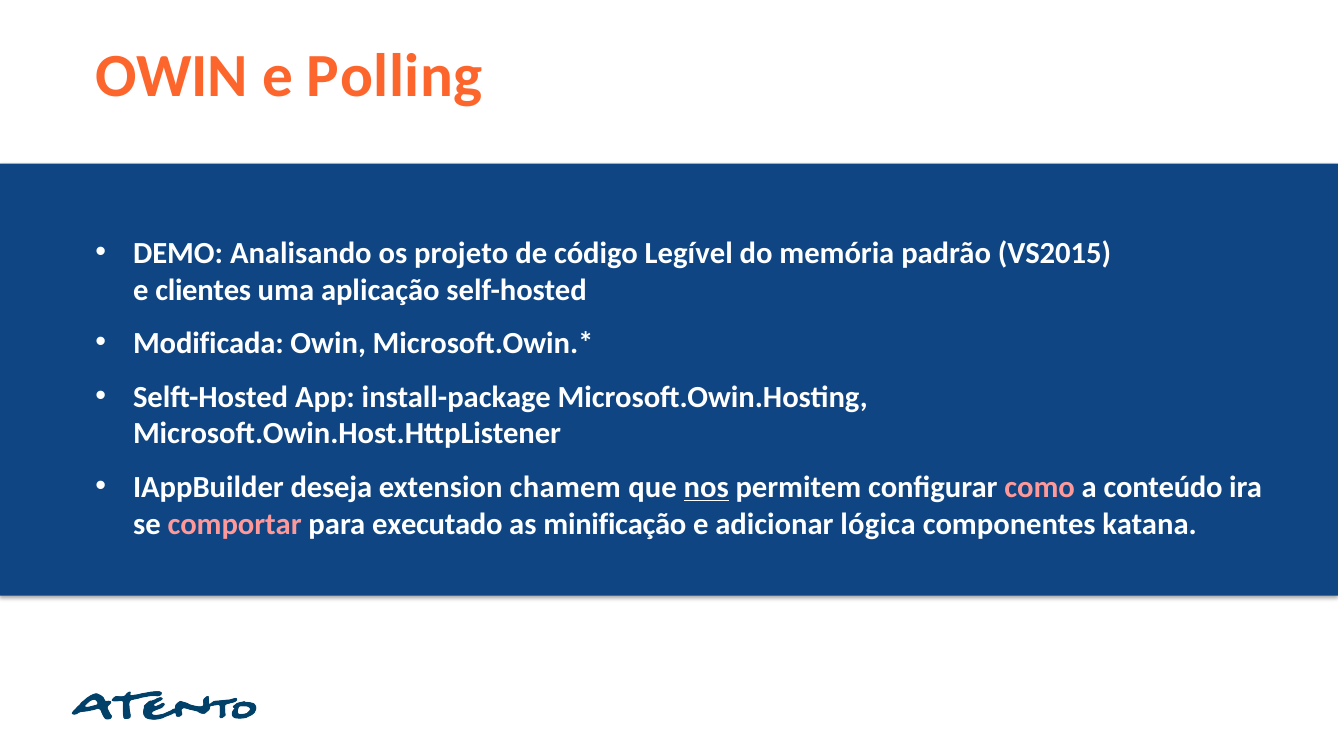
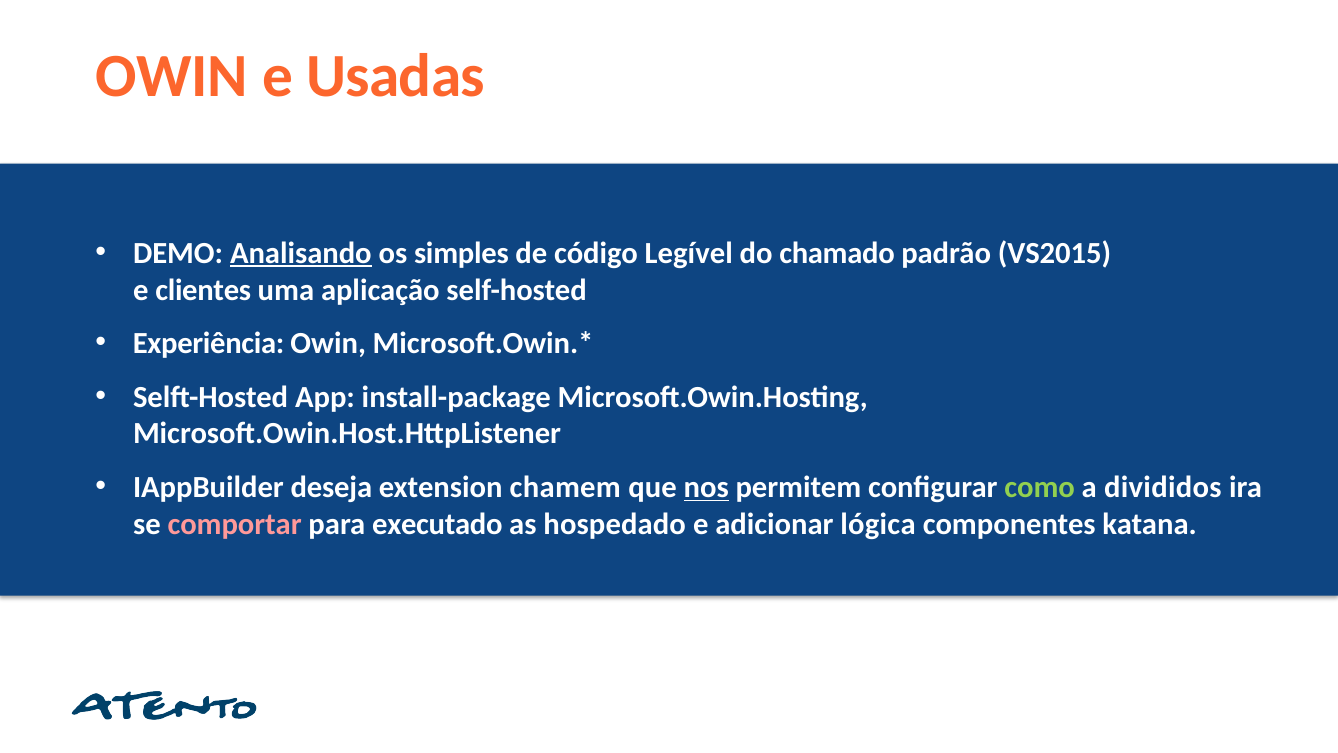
Polling: Polling -> Usadas (396, 76)
Analisando underline: none -> present (301, 253)
projeto: projeto -> simples (461, 253)
memória: memória -> chamado (837, 253)
Modificada: Modificada -> Experiência (209, 343)
como colour: pink -> light green (1040, 487)
conteúdo: conteúdo -> divididos (1163, 487)
minificação: minificação -> hospedado (615, 524)
